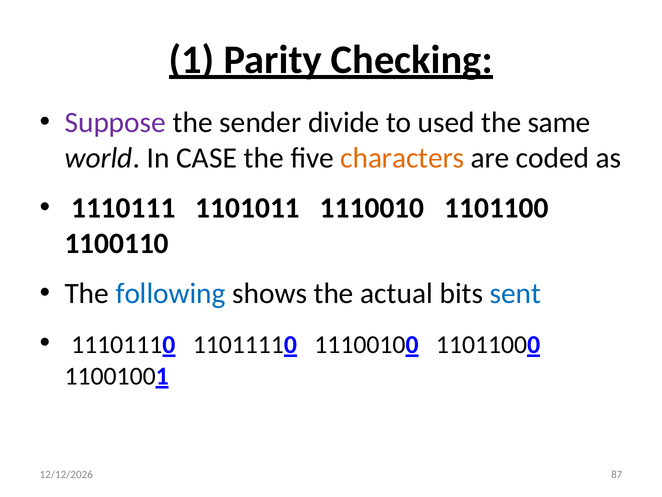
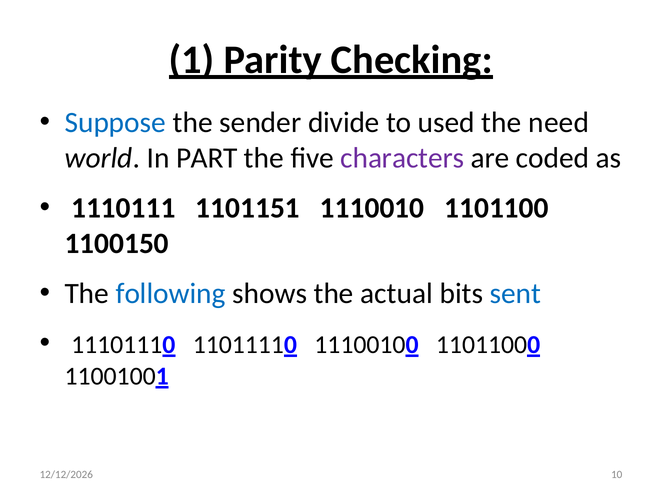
Suppose colour: purple -> blue (115, 122)
same: same -> need (559, 122)
CASE: CASE -> PART (207, 158)
characters colour: orange -> purple (402, 158)
1101011: 1101011 -> 1101151 (248, 208)
1100110: 1100110 -> 1100150 (117, 243)
87: 87 -> 10 (617, 474)
